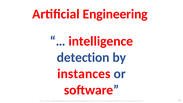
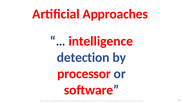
Engineering: Engineering -> Approaches (115, 14)
instances: instances -> processor (84, 74)
